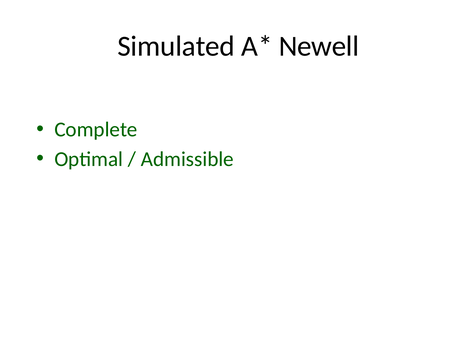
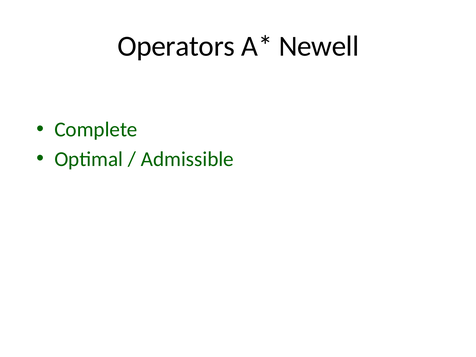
Simulated: Simulated -> Operators (176, 46)
